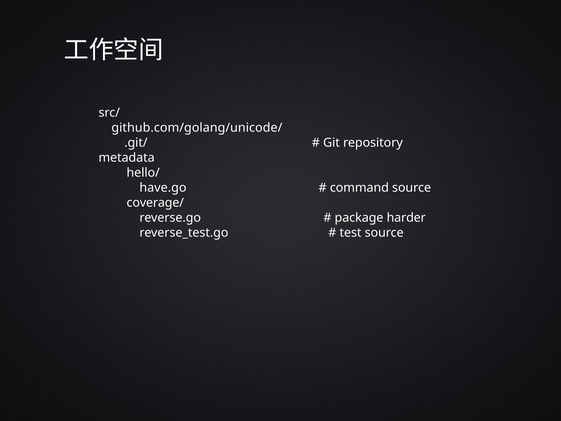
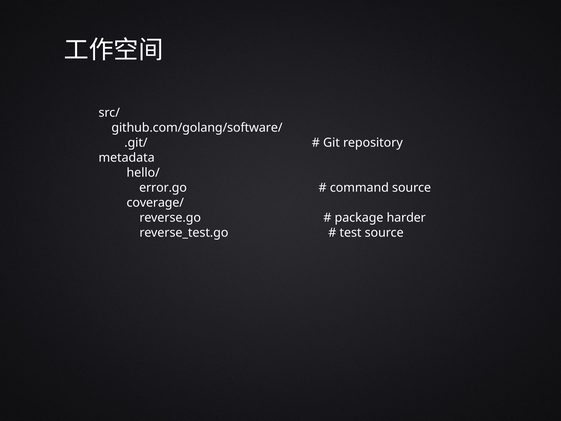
github.com/golang/unicode/: github.com/golang/unicode/ -> github.com/golang/software/ (197, 128)
have.go: have.go -> error.go (163, 188)
